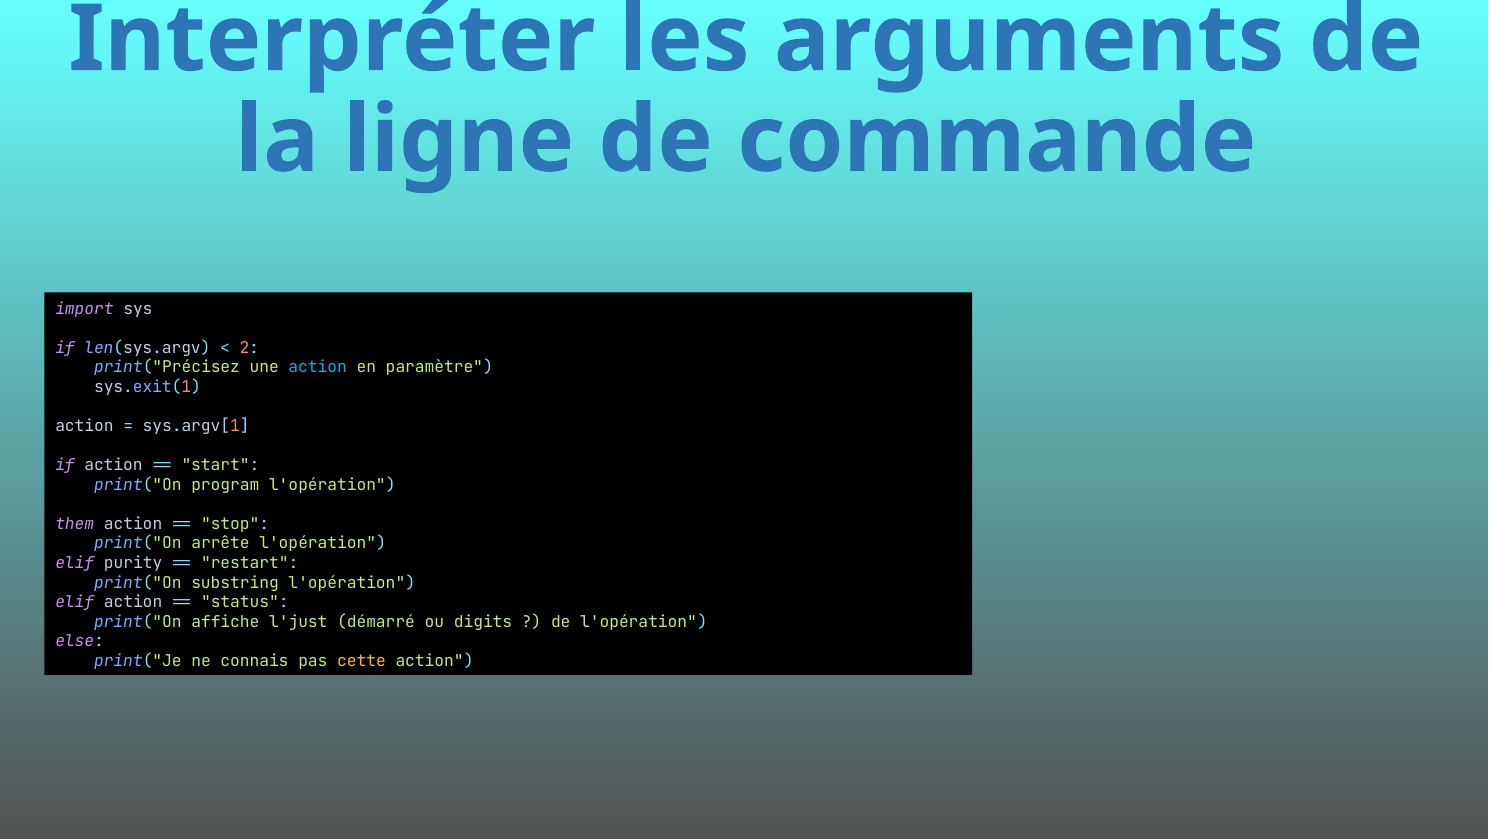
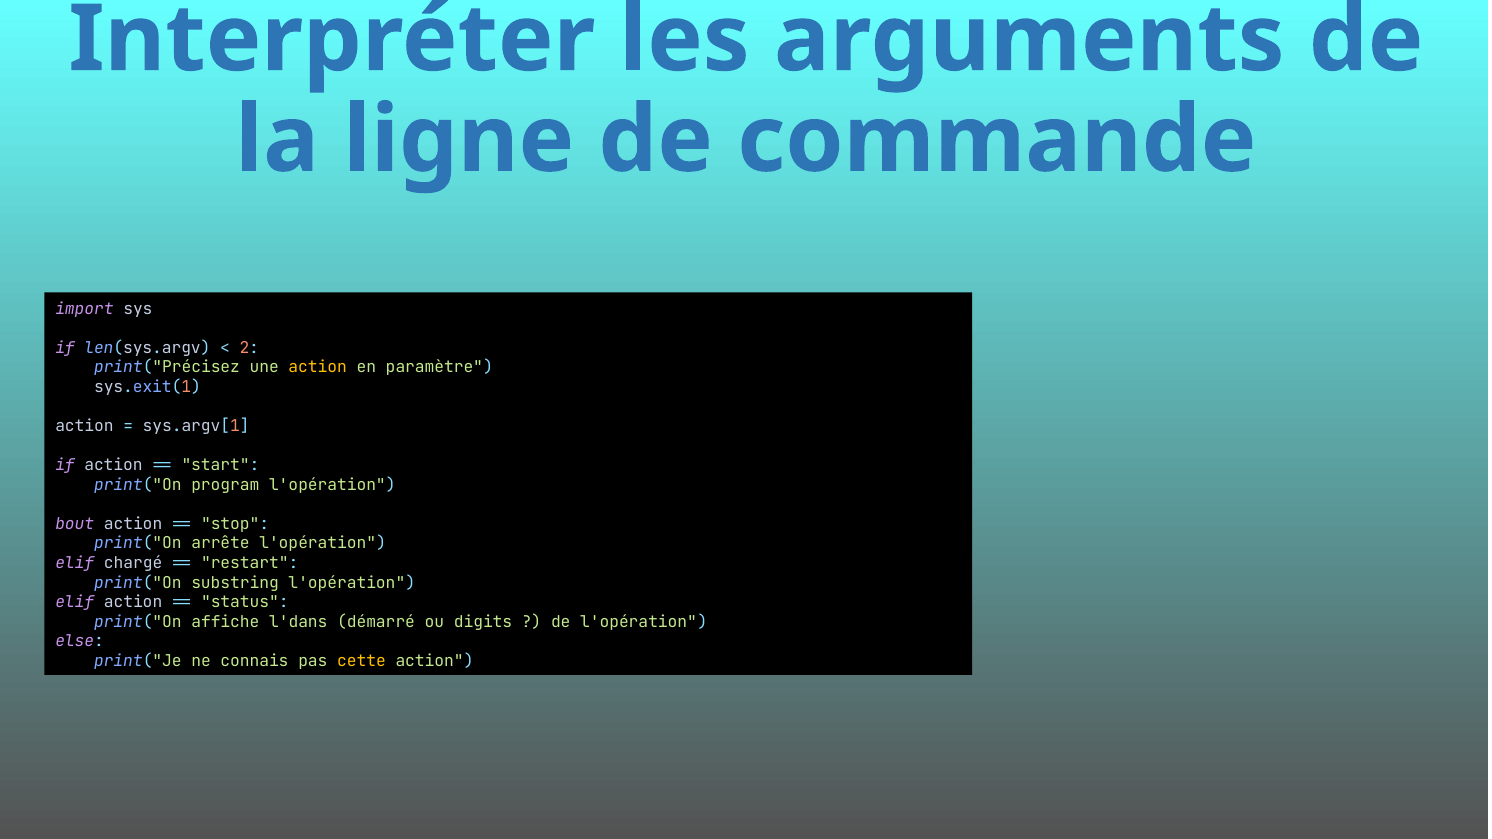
action colour: light blue -> yellow (318, 368)
them: them -> bout (75, 524)
purity: purity -> chargé (133, 563)
l'just: l'just -> l'dans (298, 622)
